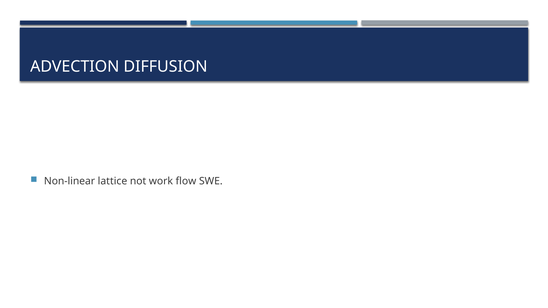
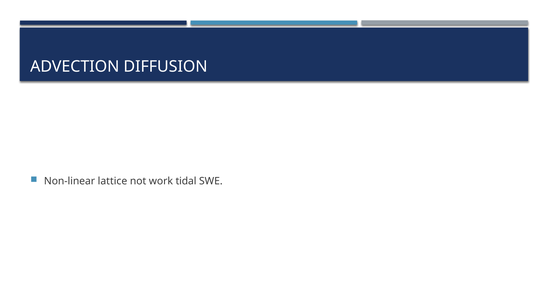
flow: flow -> tidal (186, 181)
